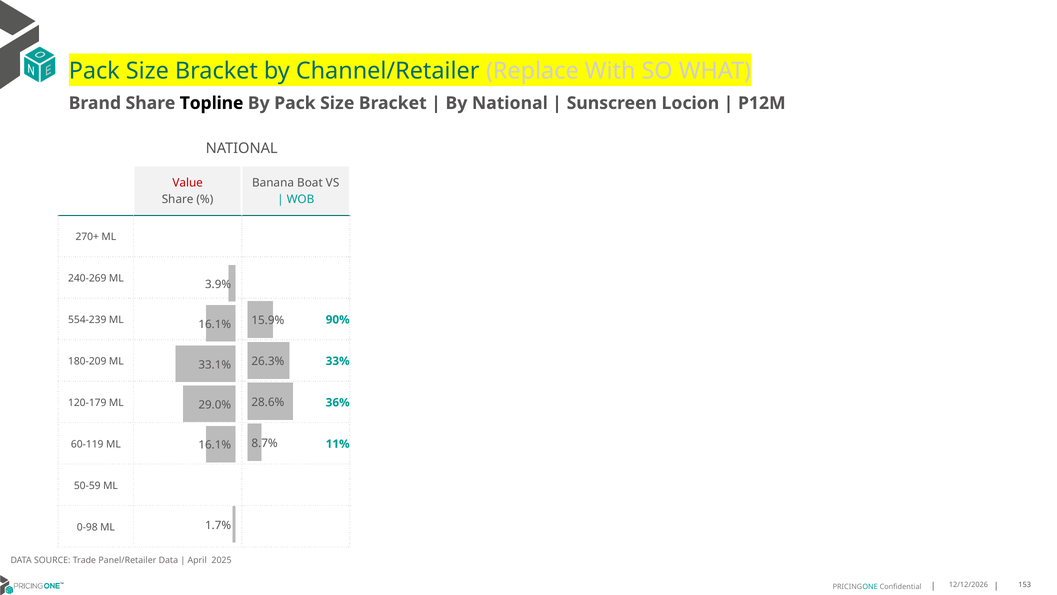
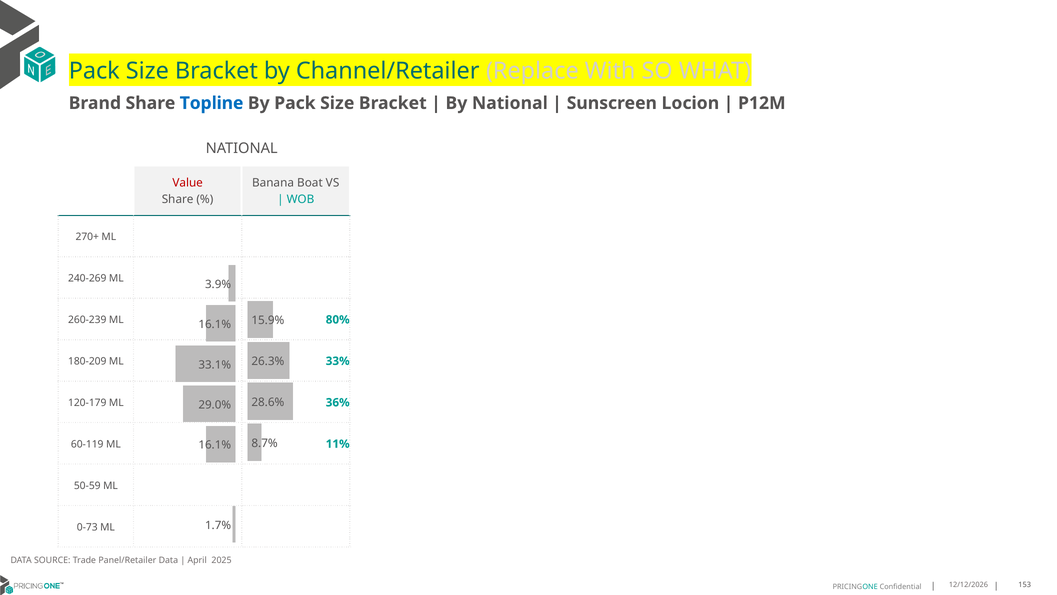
Topline colour: black -> blue (212, 103)
554-239: 554-239 -> 260-239 (87, 320)
90%: 90% -> 80% (338, 319)
0-98: 0-98 -> 0-73 (87, 527)
